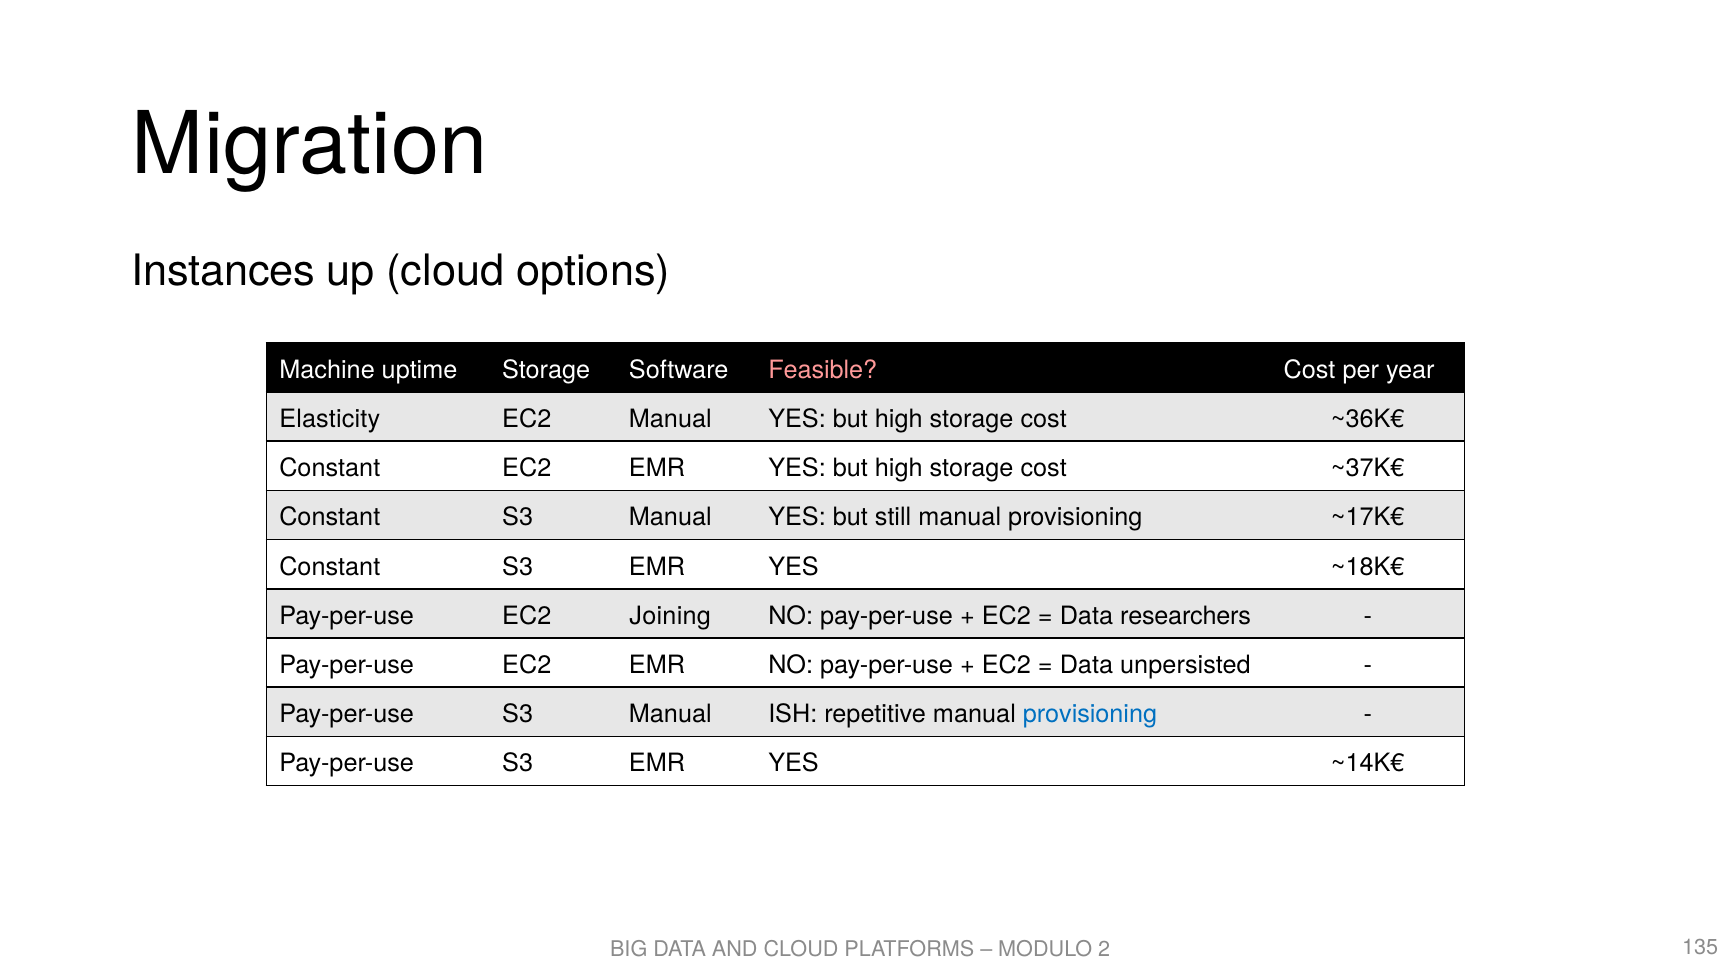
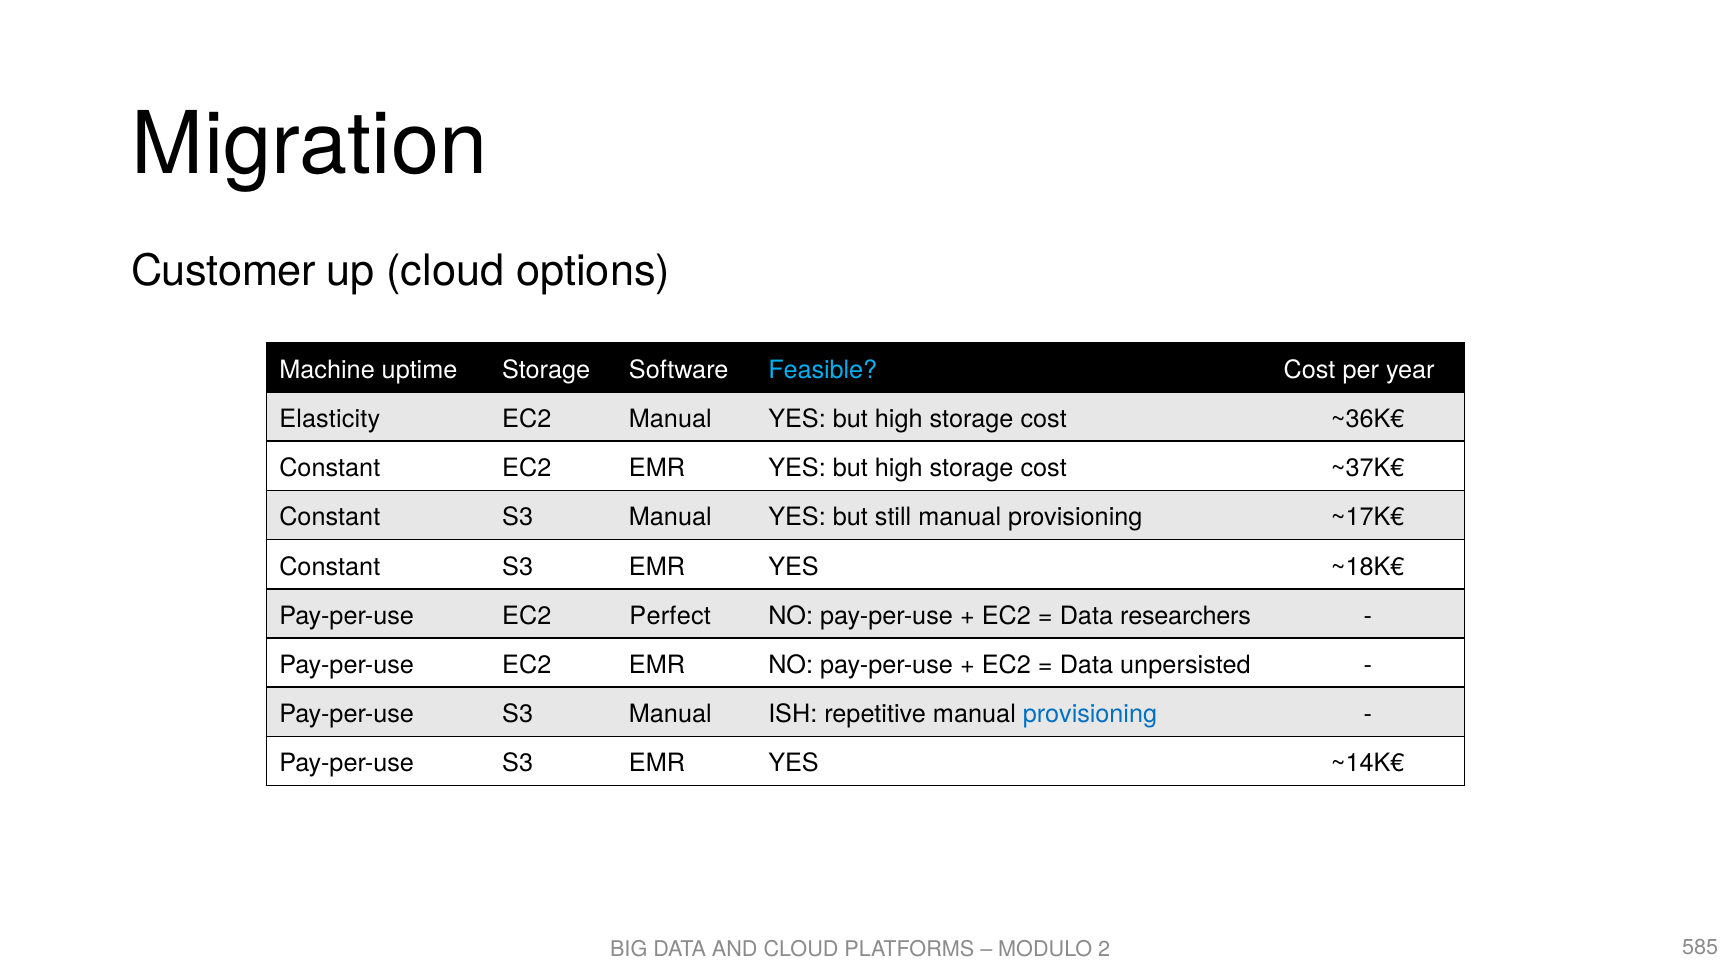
Instances: Instances -> Customer (223, 271)
Feasible colour: pink -> light blue (823, 370)
Joining: Joining -> Perfect (670, 616)
135: 135 -> 585 (1700, 947)
